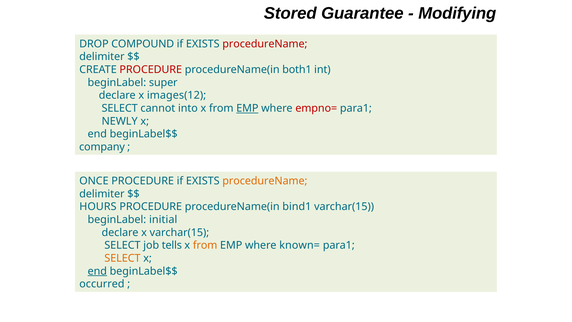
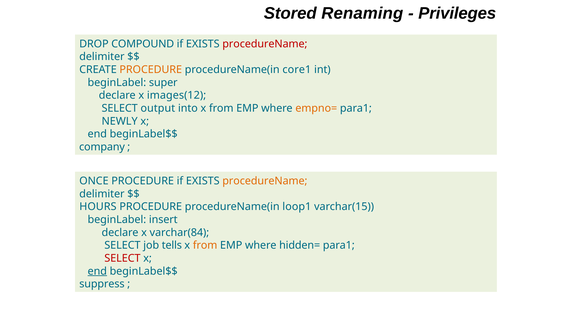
Guarantee: Guarantee -> Renaming (362, 13)
Modifying: Modifying -> Privileges (457, 13)
PROCEDURE colour: red -> orange (151, 70)
both1: both1 -> core1 (297, 70)
cannot: cannot -> output (158, 108)
EMP underline: present -> none (247, 108)
empno= colour: red -> orange (316, 108)
bind1: bind1 -> loop1 (297, 207)
initial: initial -> insert (163, 220)
x varchar(15: varchar(15 -> varchar(84 (179, 232)
known=: known= -> hidden= (300, 245)
SELECT colour: orange -> red (122, 258)
occurred: occurred -> suppress (102, 284)
